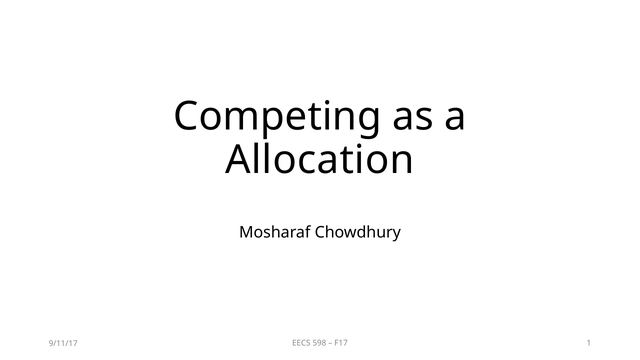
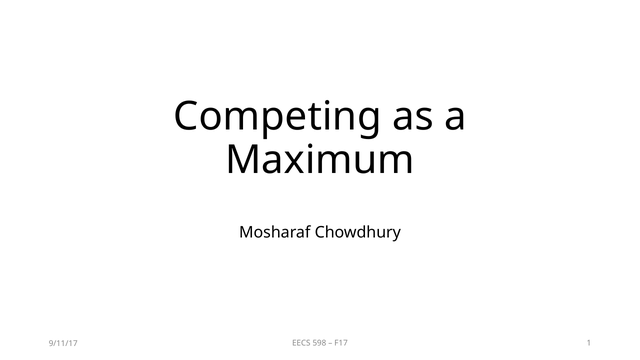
Allocation: Allocation -> Maximum (320, 160)
